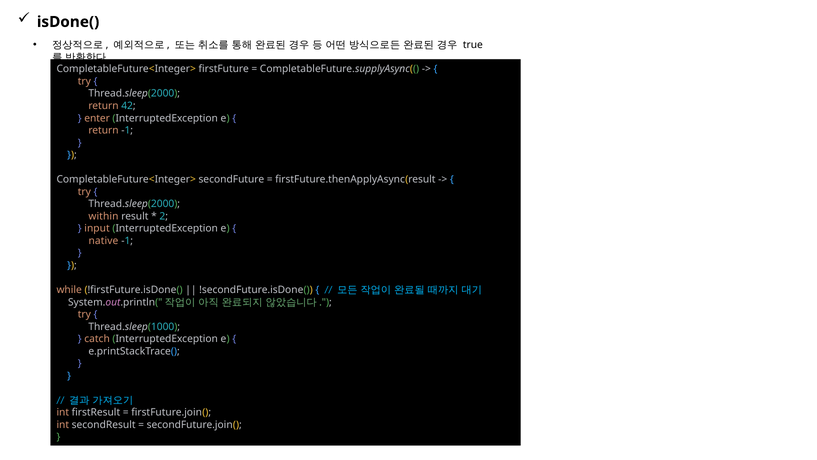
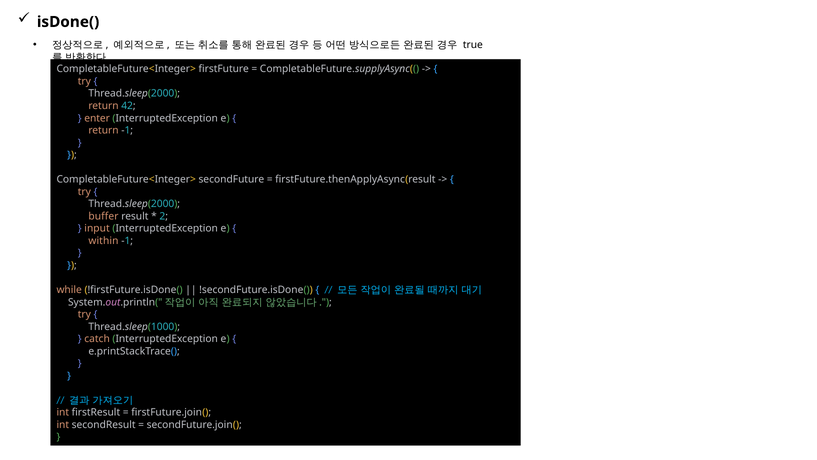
within: within -> buffer (103, 216)
native: native -> within (103, 241)
